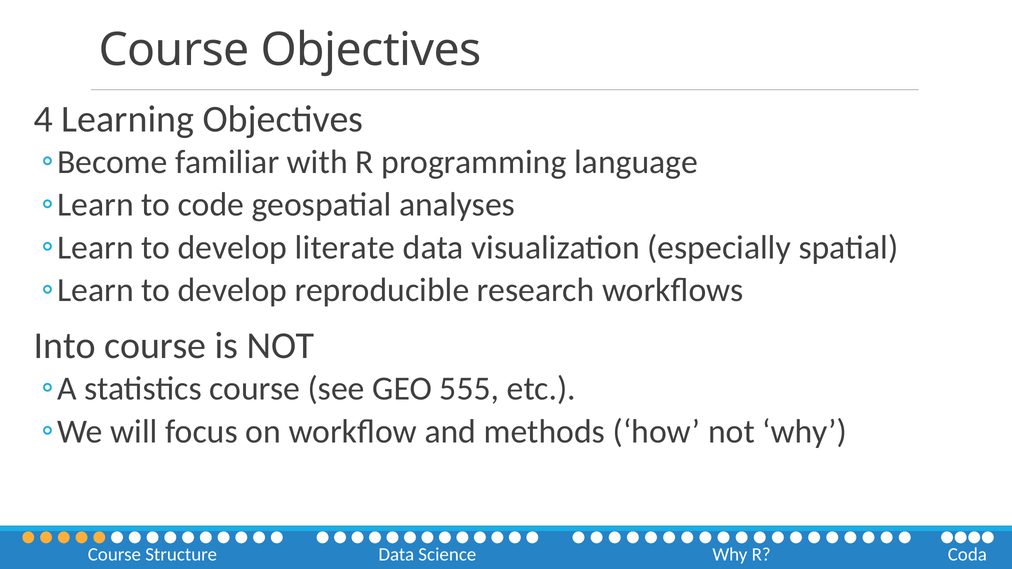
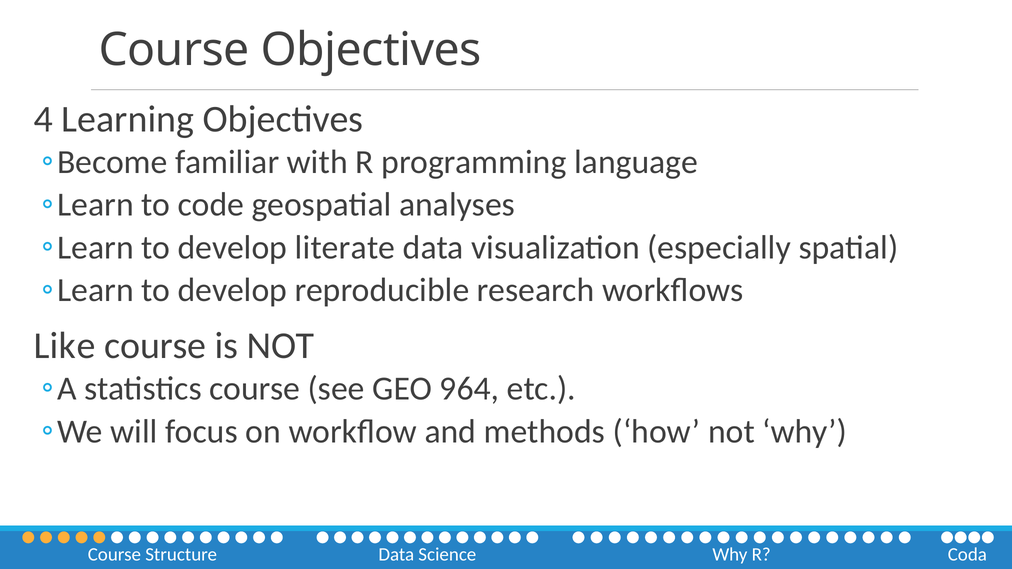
Into: Into -> Like (65, 346)
555: 555 -> 964 (469, 389)
